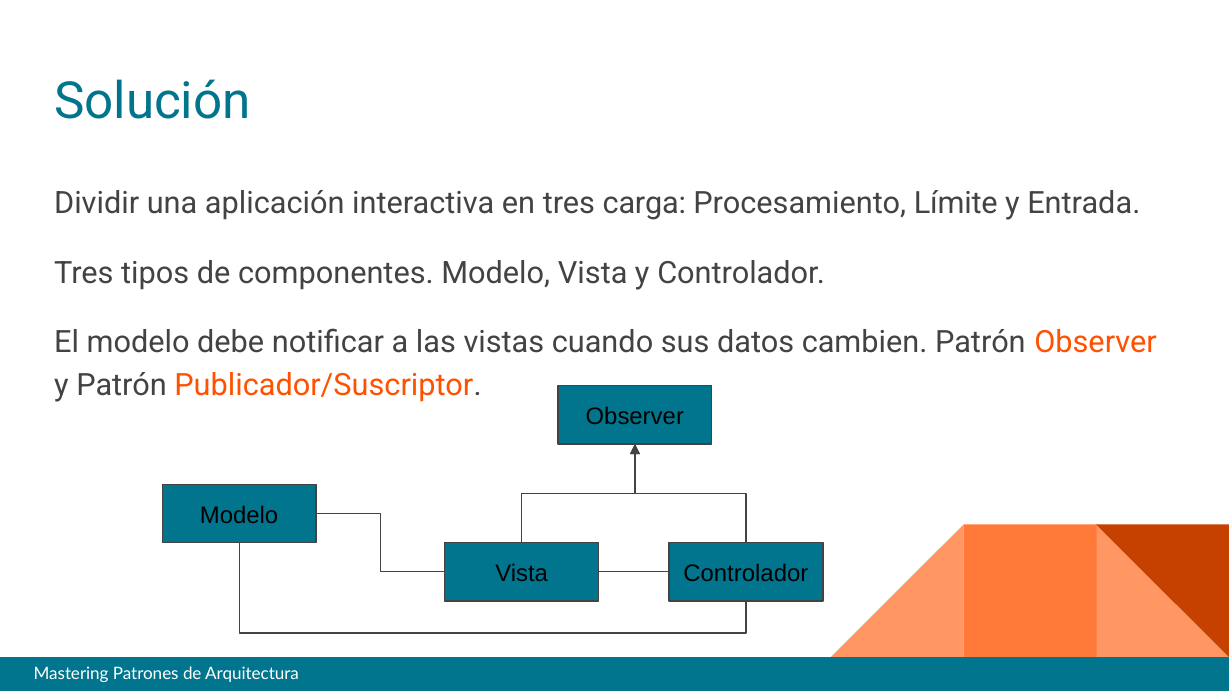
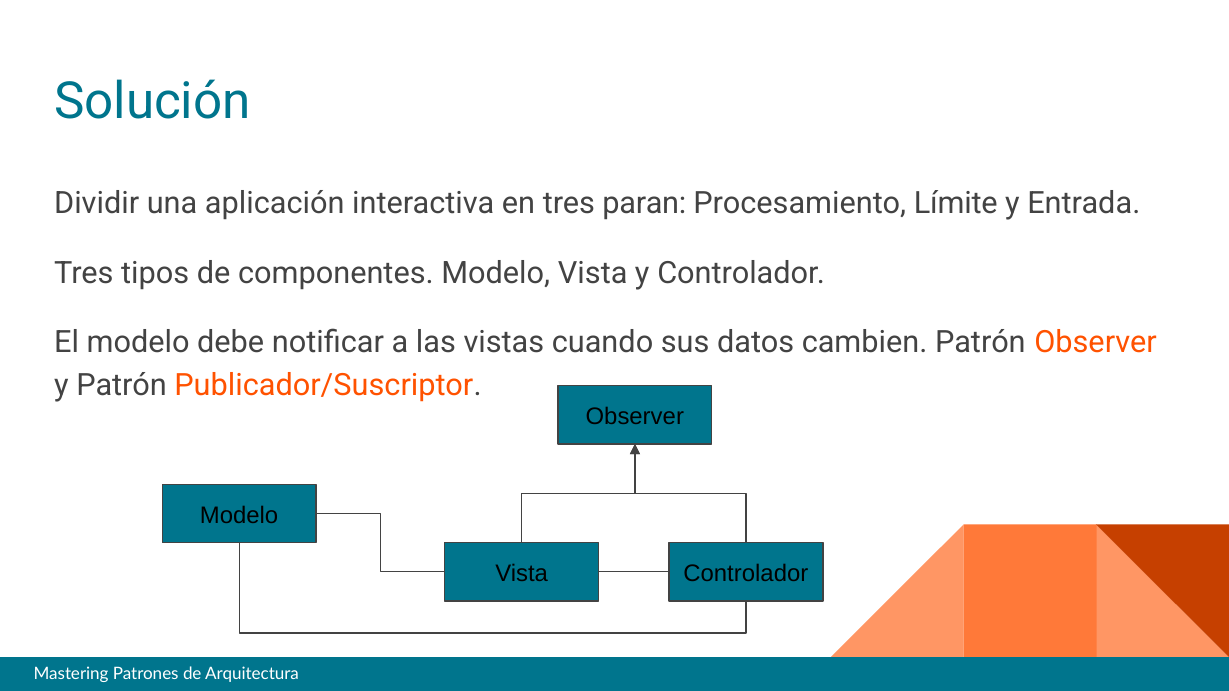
carga: carga -> paran (644, 204)
